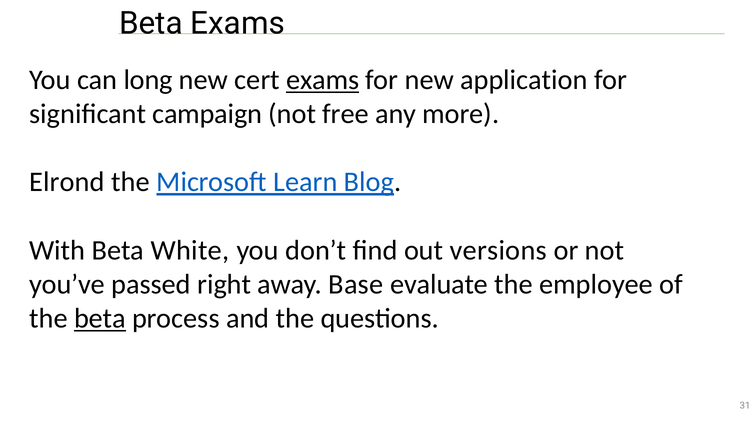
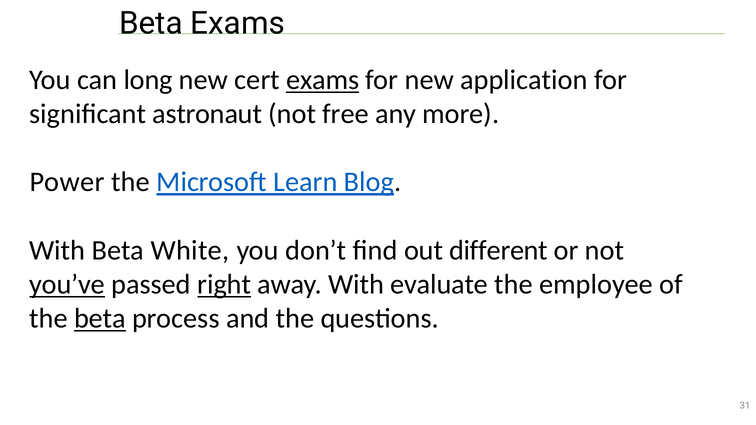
campaign: campaign -> astronaut (207, 114)
Elrond: Elrond -> Power (67, 182)
versions: versions -> different (499, 251)
you’ve underline: none -> present (67, 285)
right underline: none -> present (224, 285)
away Base: Base -> With (356, 285)
